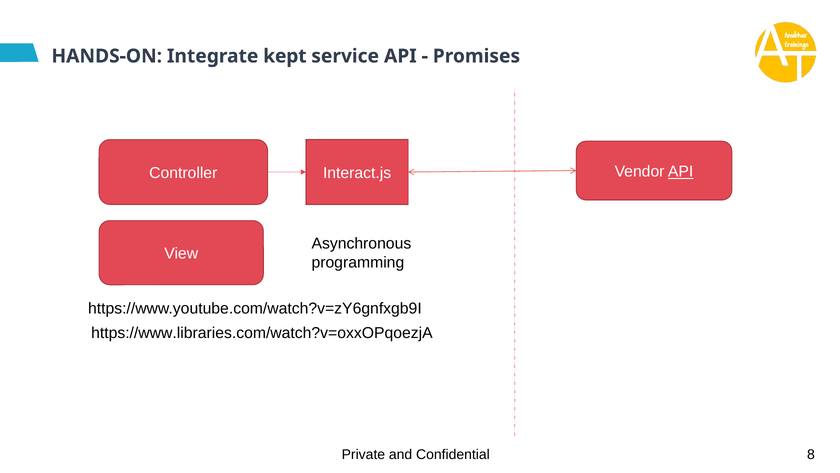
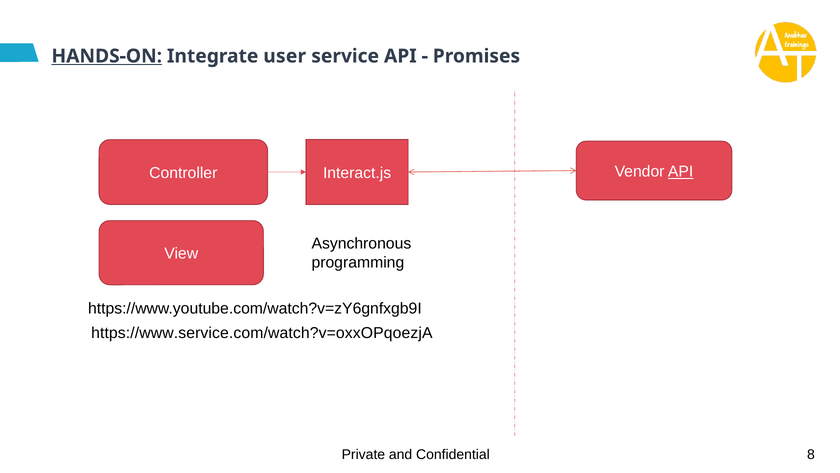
HANDS-ON underline: none -> present (107, 56)
kept: kept -> user (285, 56)
https://www.libraries.com/watch?v=oxxOPqoezjA: https://www.libraries.com/watch?v=oxxOPqoezjA -> https://www.service.com/watch?v=oxxOPqoezjA (262, 333)
